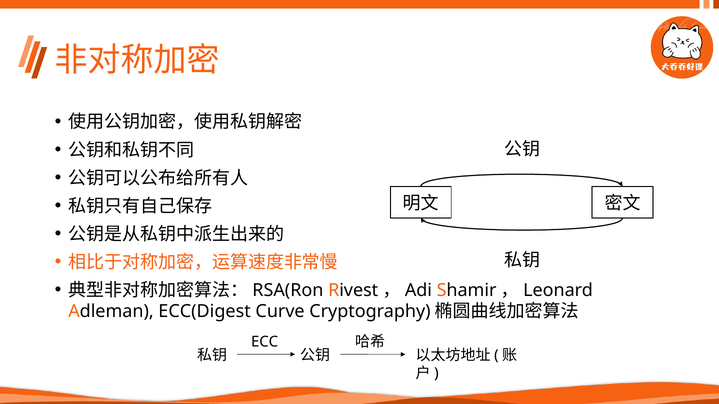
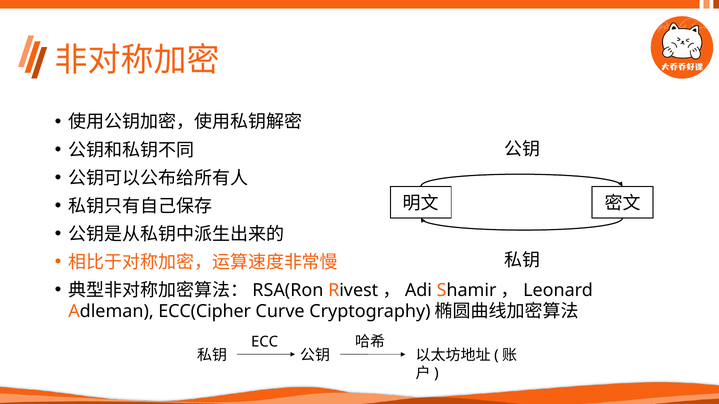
ECC(Digest: ECC(Digest -> ECC(Cipher (205, 312)
